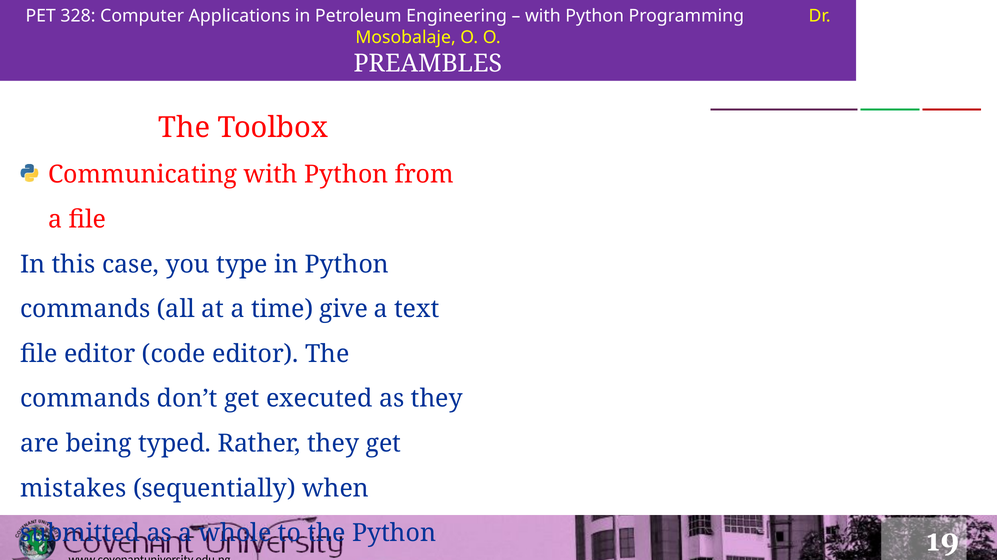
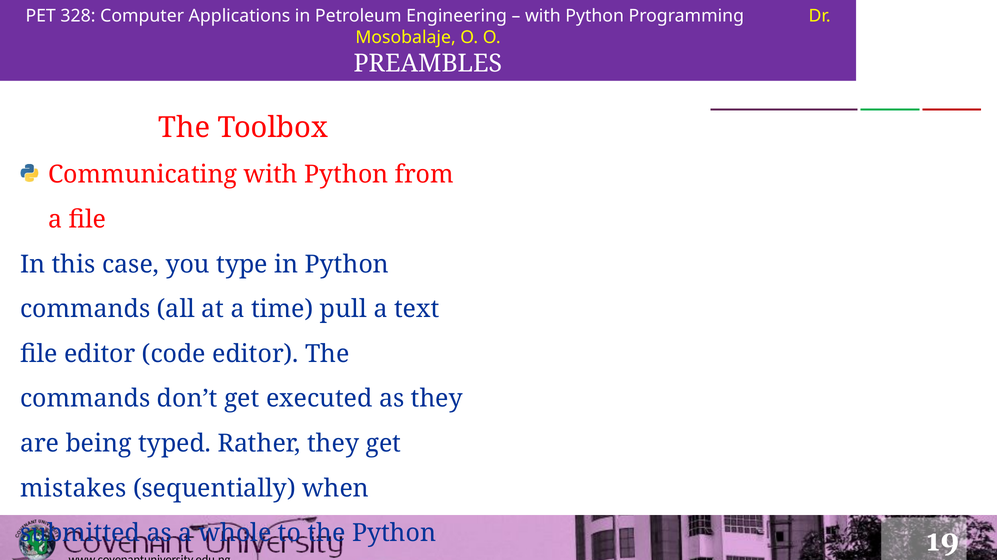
give: give -> pull (343, 309)
